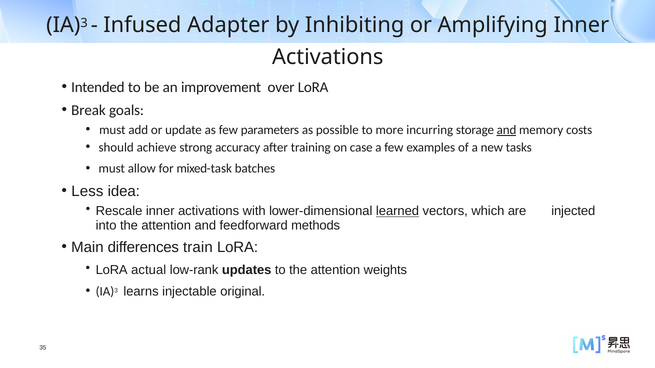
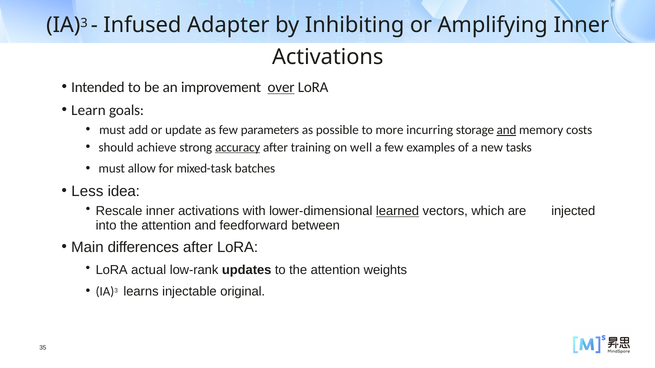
over underline: none -> present (281, 87)
Break: Break -> Learn (88, 110)
accuracy underline: none -> present (238, 147)
case: case -> well (361, 147)
methods: methods -> between (316, 226)
differences train: train -> after (198, 248)
